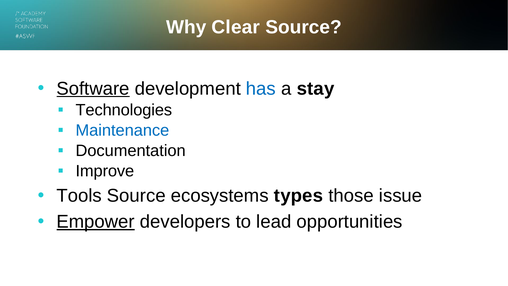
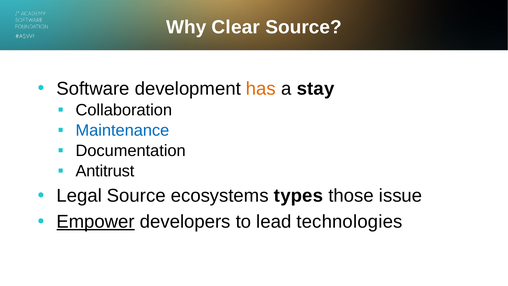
Software underline: present -> none (93, 89)
has colour: blue -> orange (261, 89)
Technologies: Technologies -> Collaboration (124, 110)
Improve: Improve -> Antitrust (105, 171)
Tools: Tools -> Legal (79, 196)
opportunities: opportunities -> technologies (349, 221)
